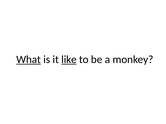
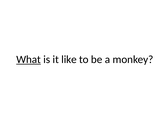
like underline: present -> none (69, 60)
